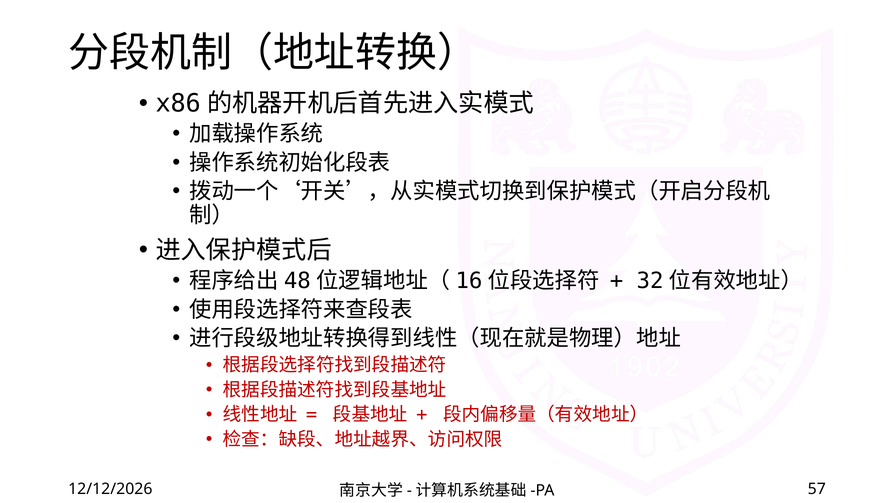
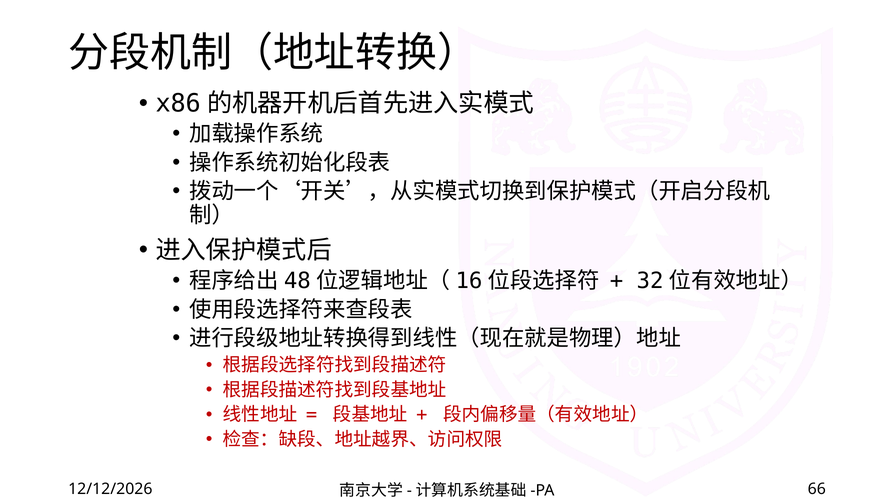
57: 57 -> 66 (817, 489)
